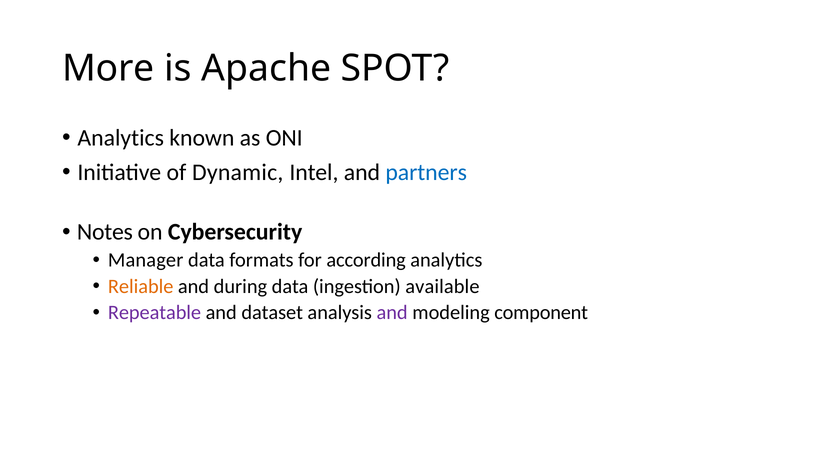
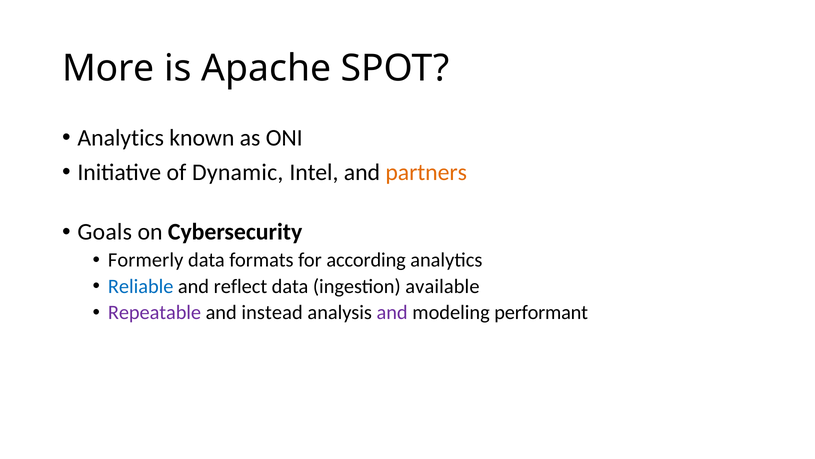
partners colour: blue -> orange (426, 172)
Notes: Notes -> Goals (105, 232)
Manager: Manager -> Formerly (146, 260)
Reliable colour: orange -> blue (141, 286)
during: during -> reflect (240, 286)
dataset: dataset -> instead (272, 312)
component: component -> performant (541, 312)
